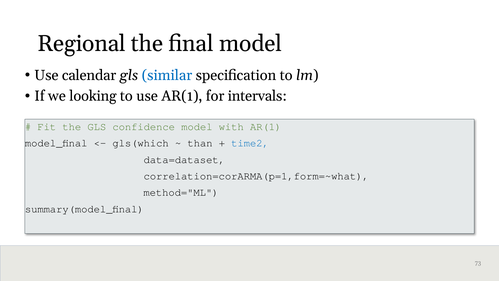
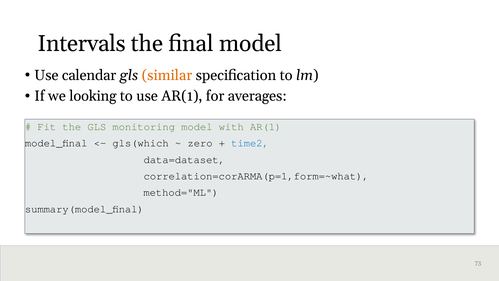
Regional: Regional -> Intervals (82, 44)
similar colour: blue -> orange (167, 75)
intervals: intervals -> averages (257, 96)
confidence: confidence -> monitoring (144, 127)
than: than -> zero (200, 143)
